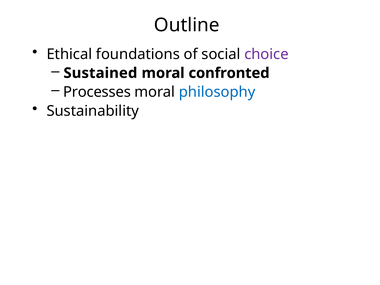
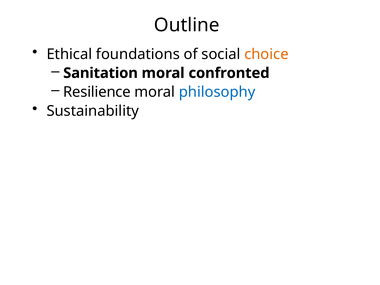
choice colour: purple -> orange (266, 54)
Sustained: Sustained -> Sanitation (101, 73)
Processes: Processes -> Resilience (97, 92)
